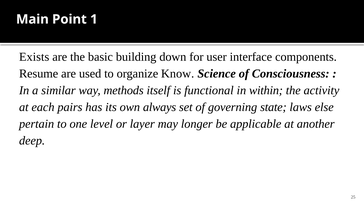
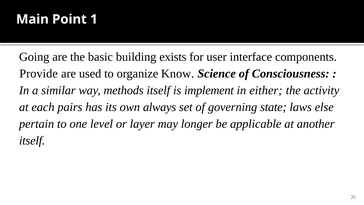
Exists: Exists -> Going (34, 57)
down: down -> exists (173, 57)
Resume: Resume -> Provide (39, 74)
functional: functional -> implement (209, 90)
within: within -> either (266, 90)
deep: deep -> itself (32, 140)
